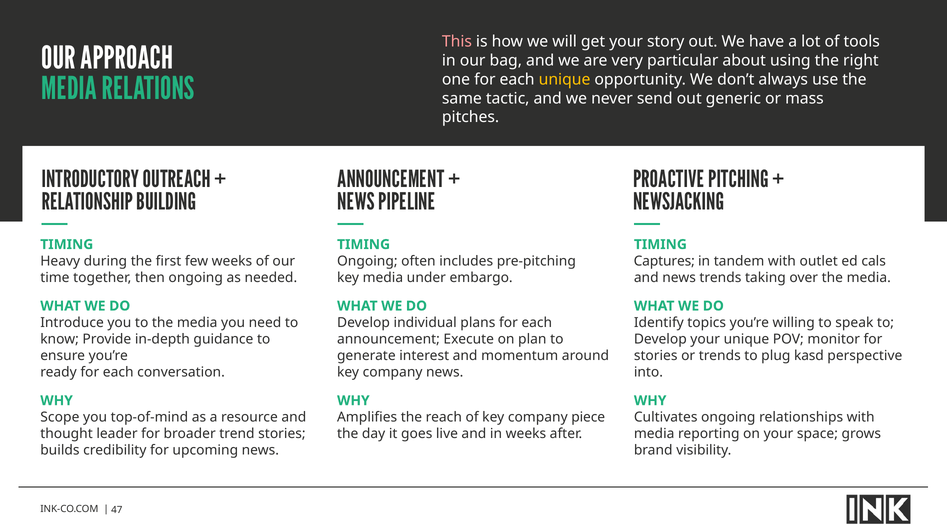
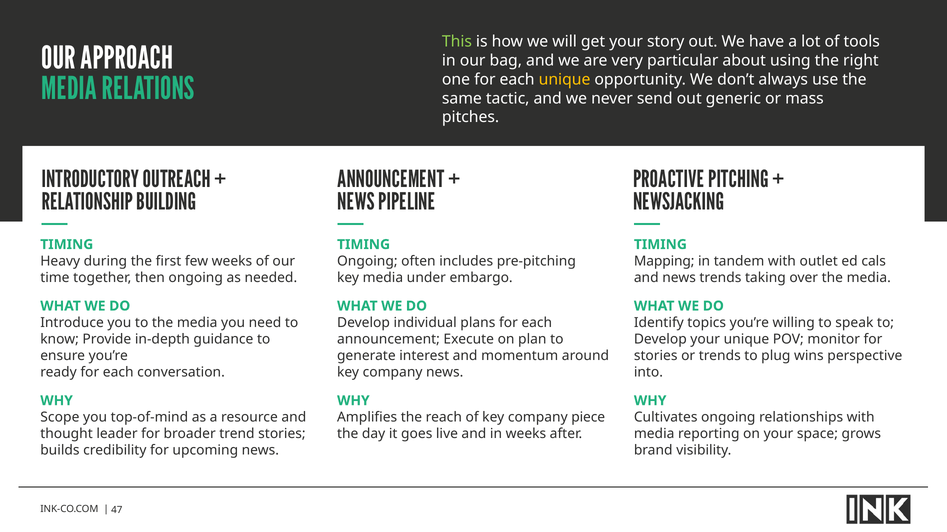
This colour: pink -> light green (457, 42)
Captures: Captures -> Mapping (664, 261)
kasd: kasd -> wins (809, 356)
